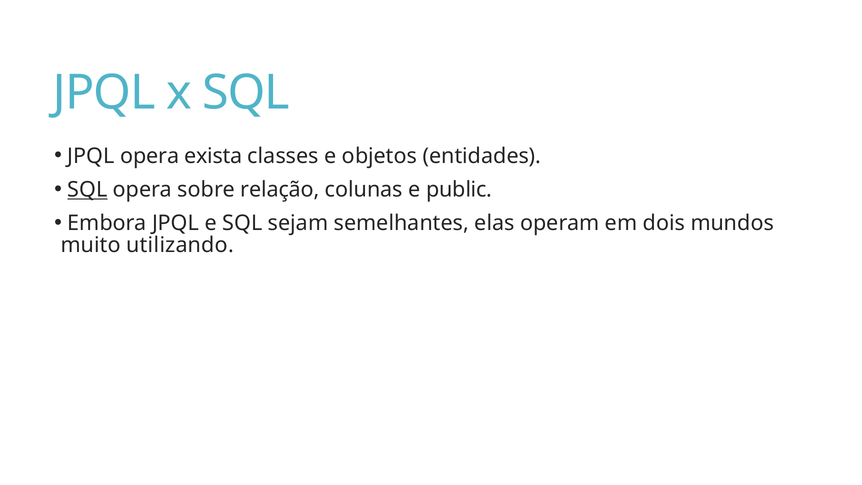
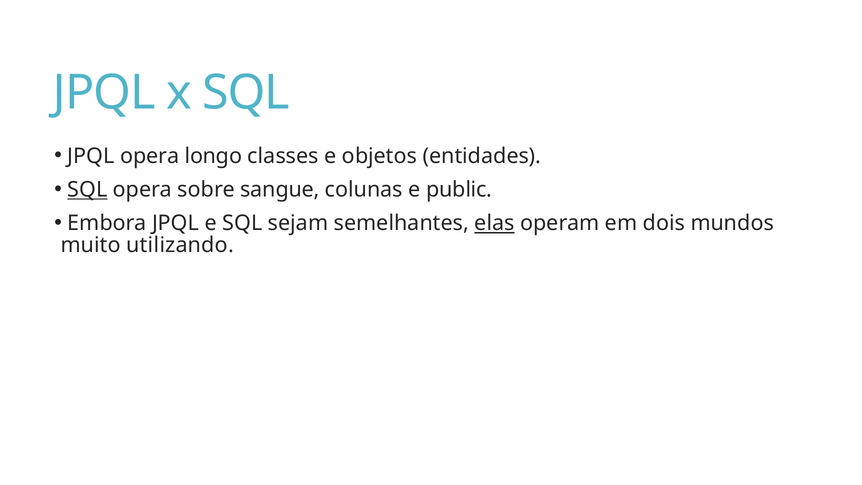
exista: exista -> longo (213, 156)
relação: relação -> sangue (280, 190)
elas underline: none -> present (494, 223)
